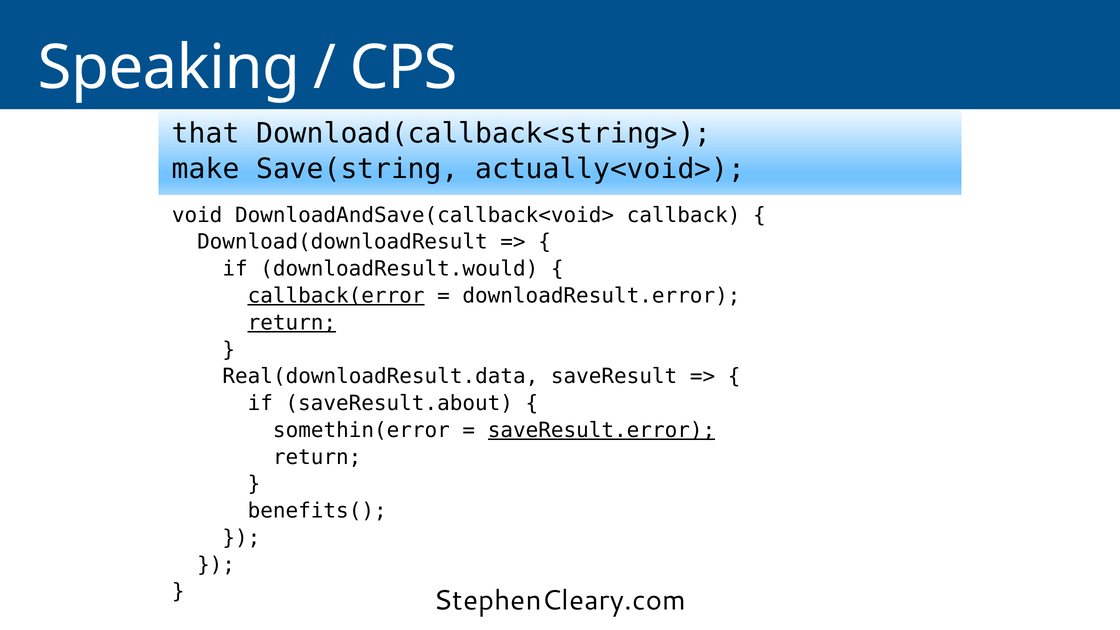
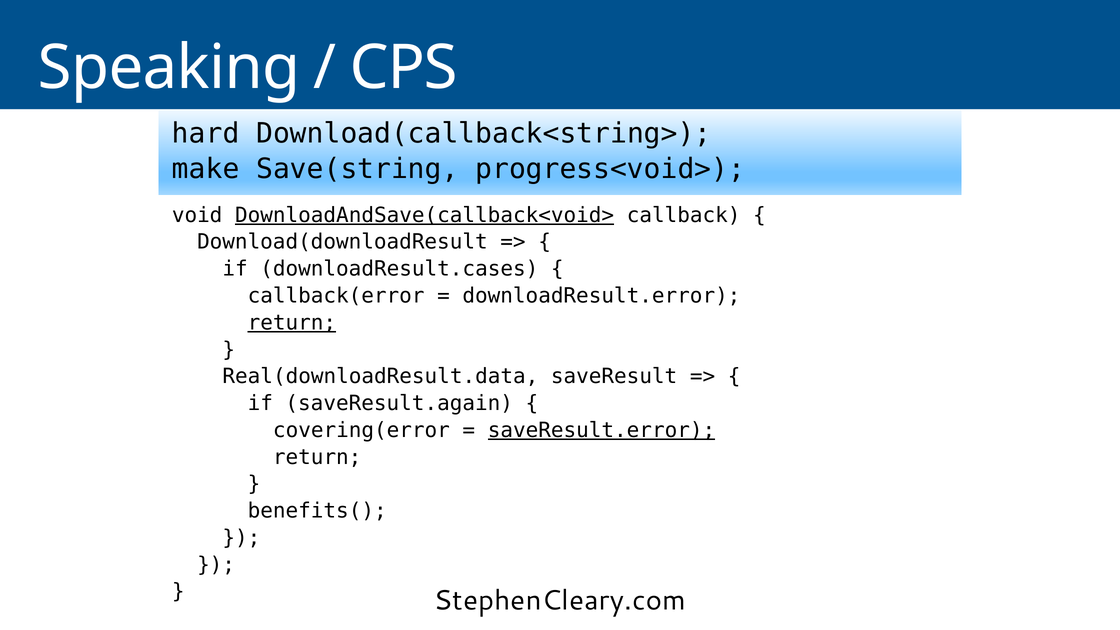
that: that -> hard (206, 133)
actually<void>: actually<void> -> progress<void> (610, 169)
DownloadAndSave(callback<void> underline: none -> present (425, 215)
downloadResult.would: downloadResult.would -> downloadResult.cases (399, 269)
callback(error underline: present -> none (336, 296)
saveResult.about: saveResult.about -> saveResult.again (399, 403)
somethin(error: somethin(error -> covering(error (361, 430)
